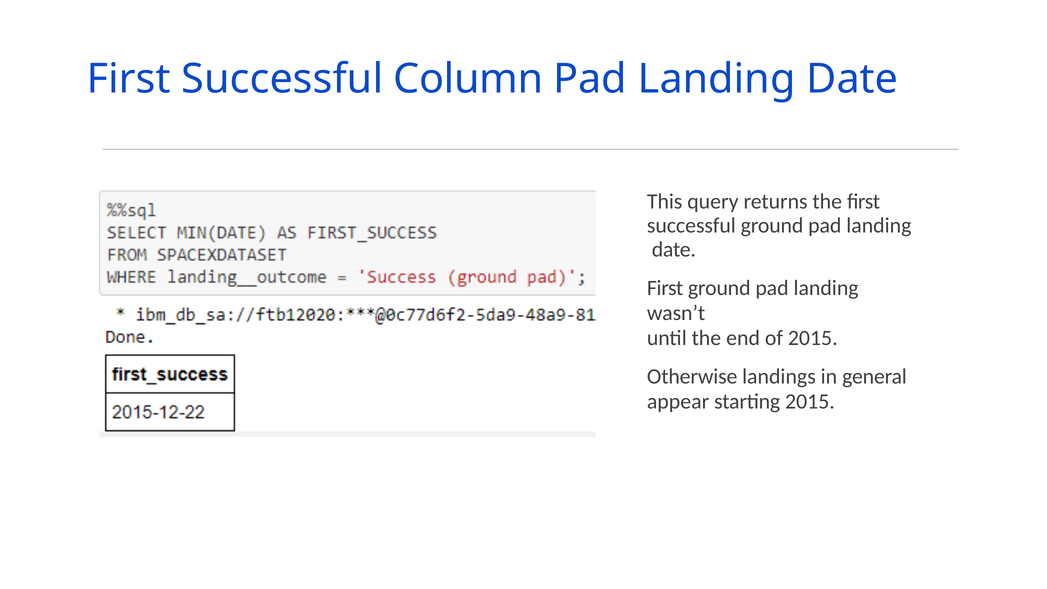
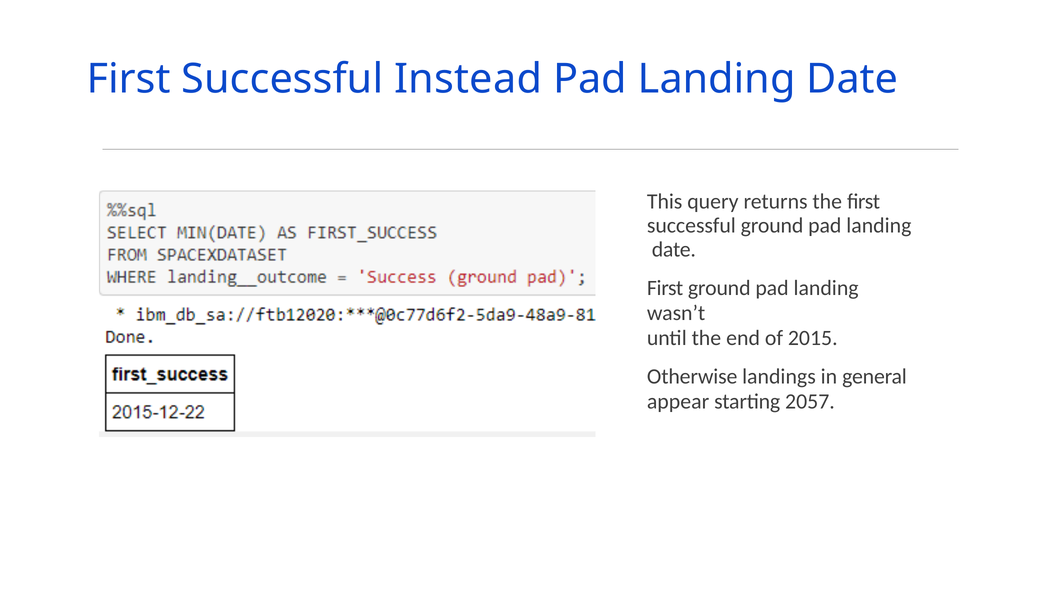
Column: Column -> Instead (468, 79)
starting 2015: 2015 -> 2057 (810, 401)
